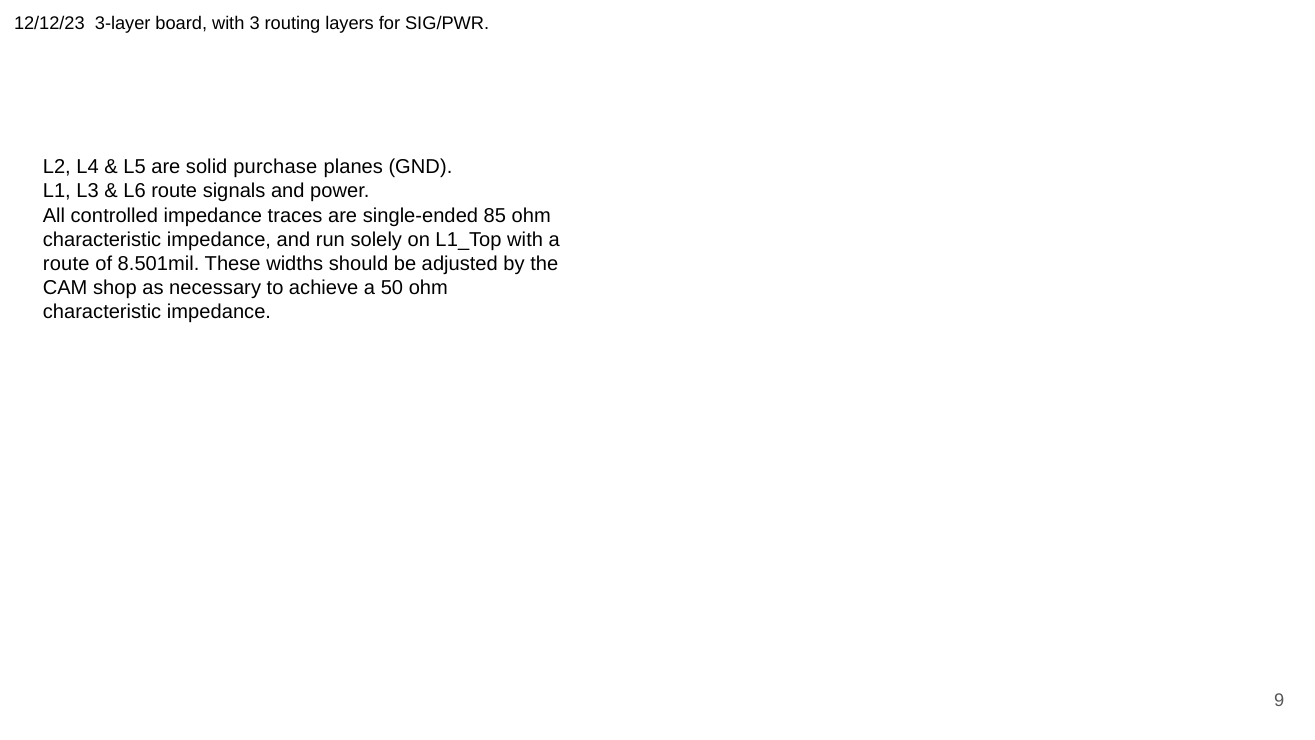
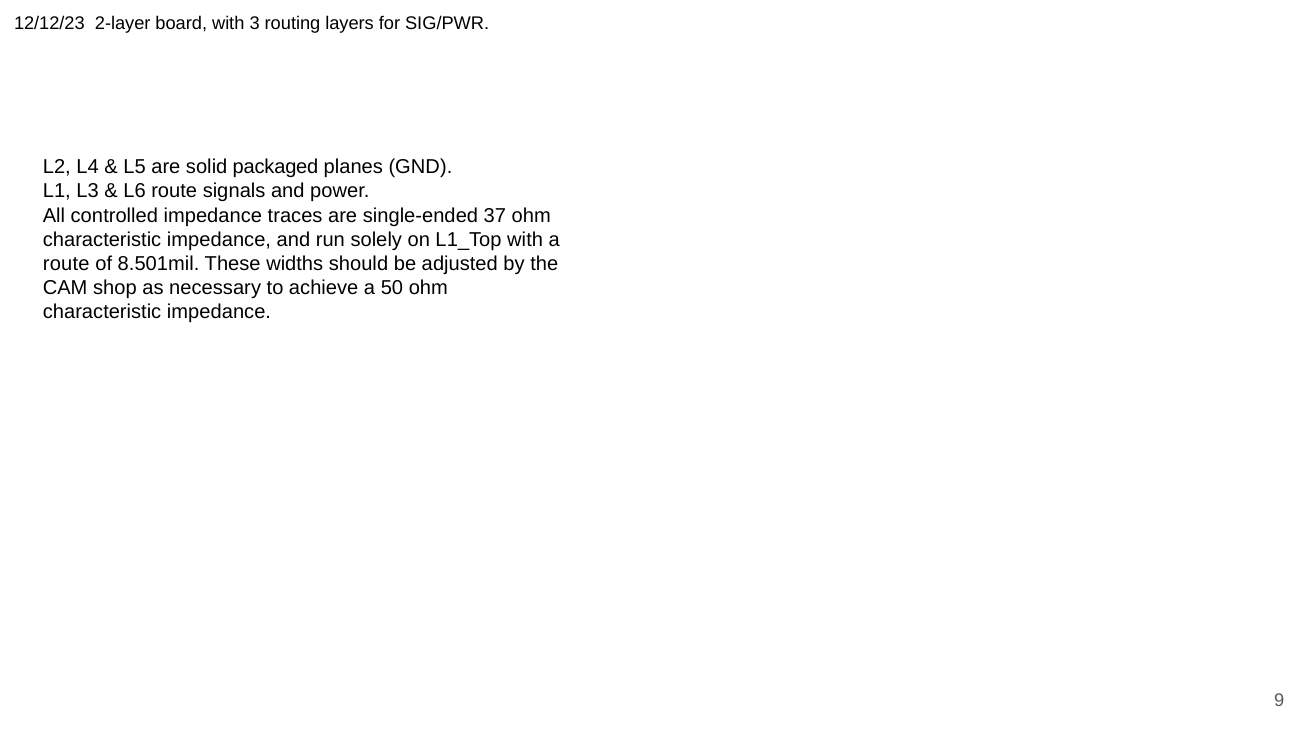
3-layer: 3-layer -> 2-layer (123, 23)
purchase: purchase -> packaged (276, 167)
85: 85 -> 37 (495, 215)
